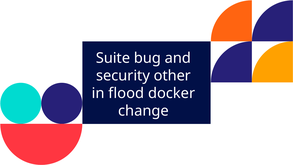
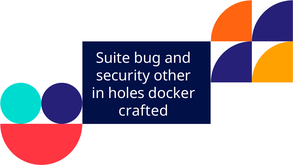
flood: flood -> holes (126, 93)
change: change -> crafted (143, 111)
